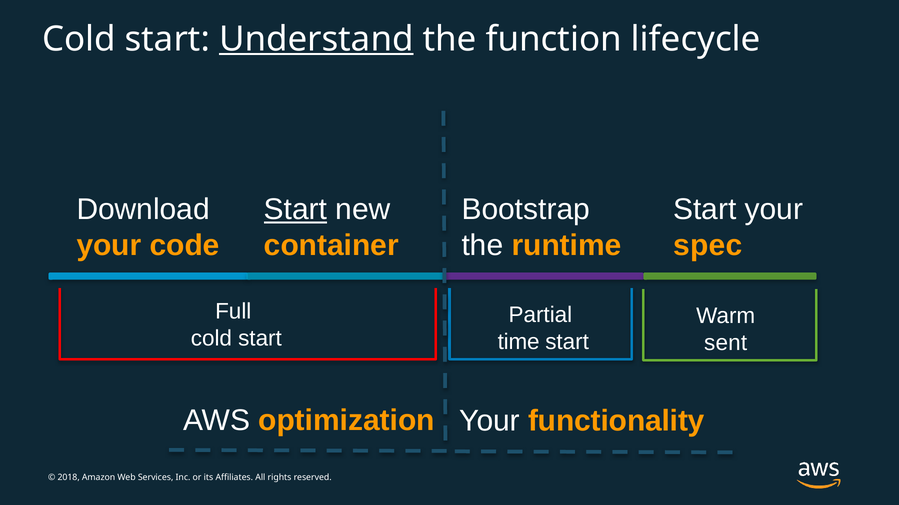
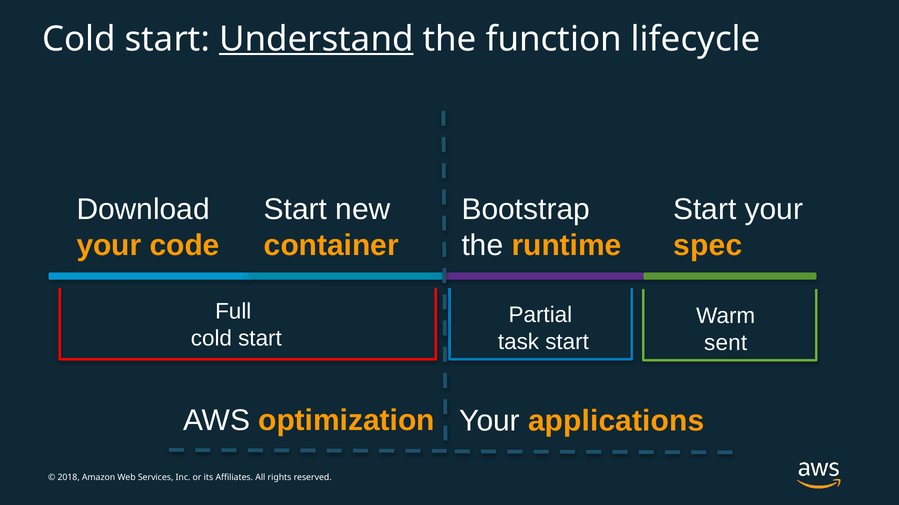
Start underline: present -> none (296, 210)
time: time -> task (519, 342)
functionality: functionality -> applications (616, 421)
